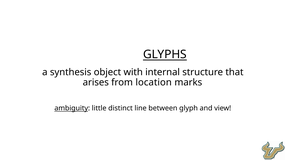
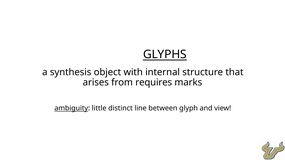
location: location -> requires (154, 83)
